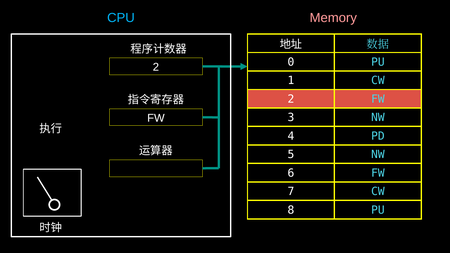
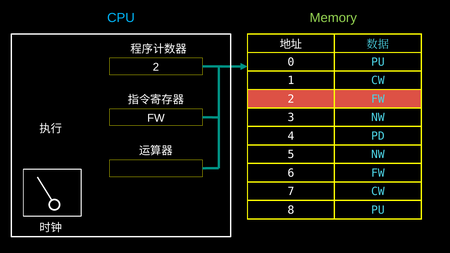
Memory colour: pink -> light green (333, 18)
